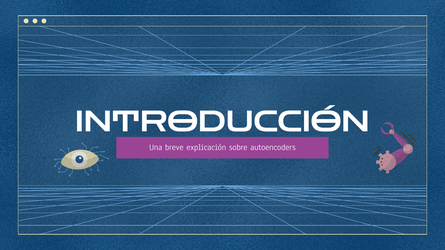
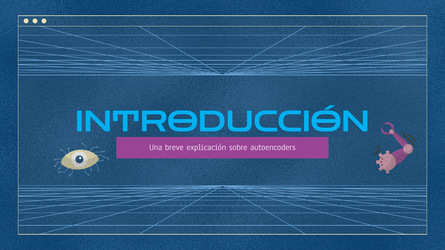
INTRODUCCIÓN colour: white -> light blue (222, 122)
